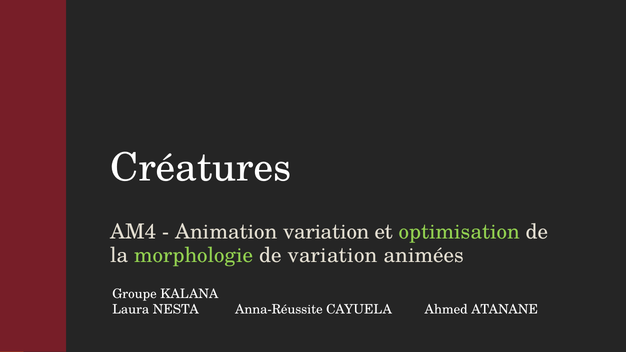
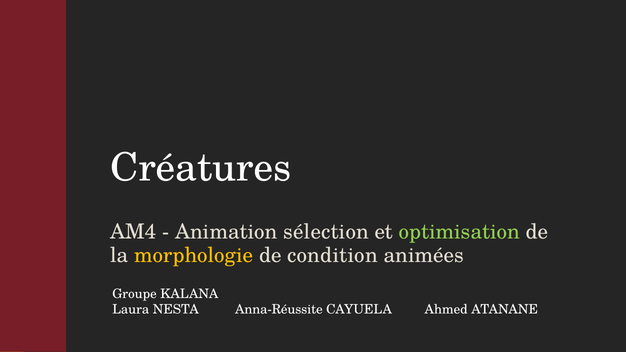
Animation variation: variation -> sélection (326, 232)
morphologie colour: light green -> yellow (194, 256)
de variation: variation -> condition (333, 256)
